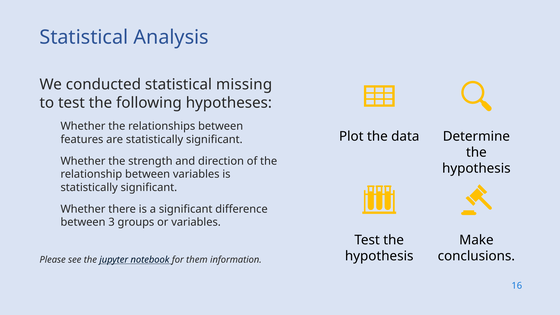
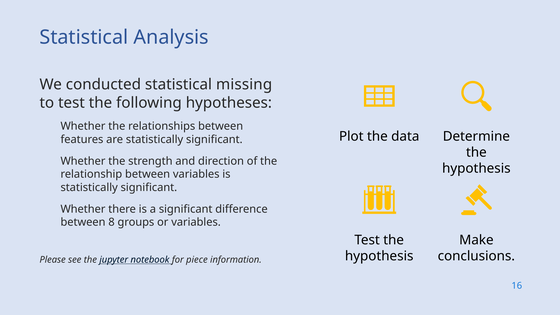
3: 3 -> 8 (112, 222)
them: them -> piece (197, 260)
